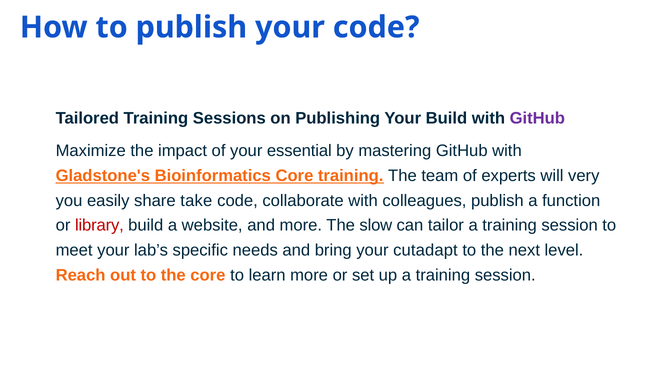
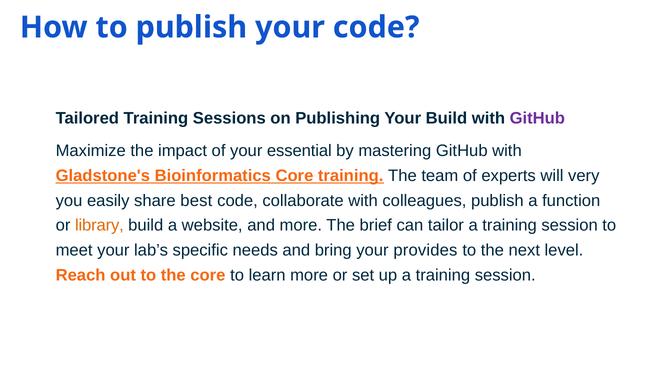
take: take -> best (196, 201)
library colour: red -> orange (99, 226)
slow: slow -> brief (376, 226)
cutadapt: cutadapt -> provides (425, 250)
